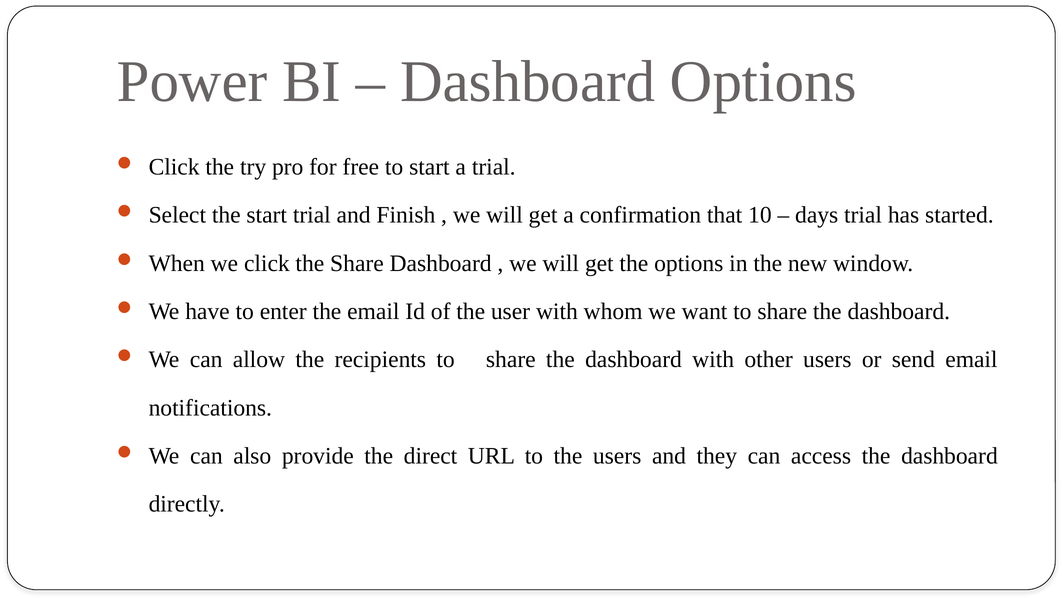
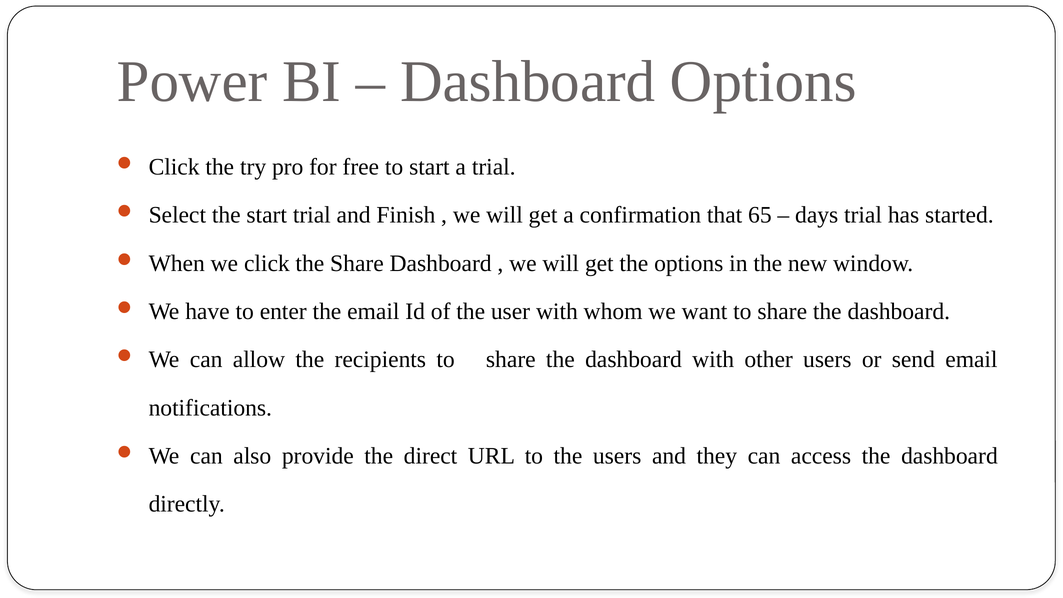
10: 10 -> 65 (760, 215)
